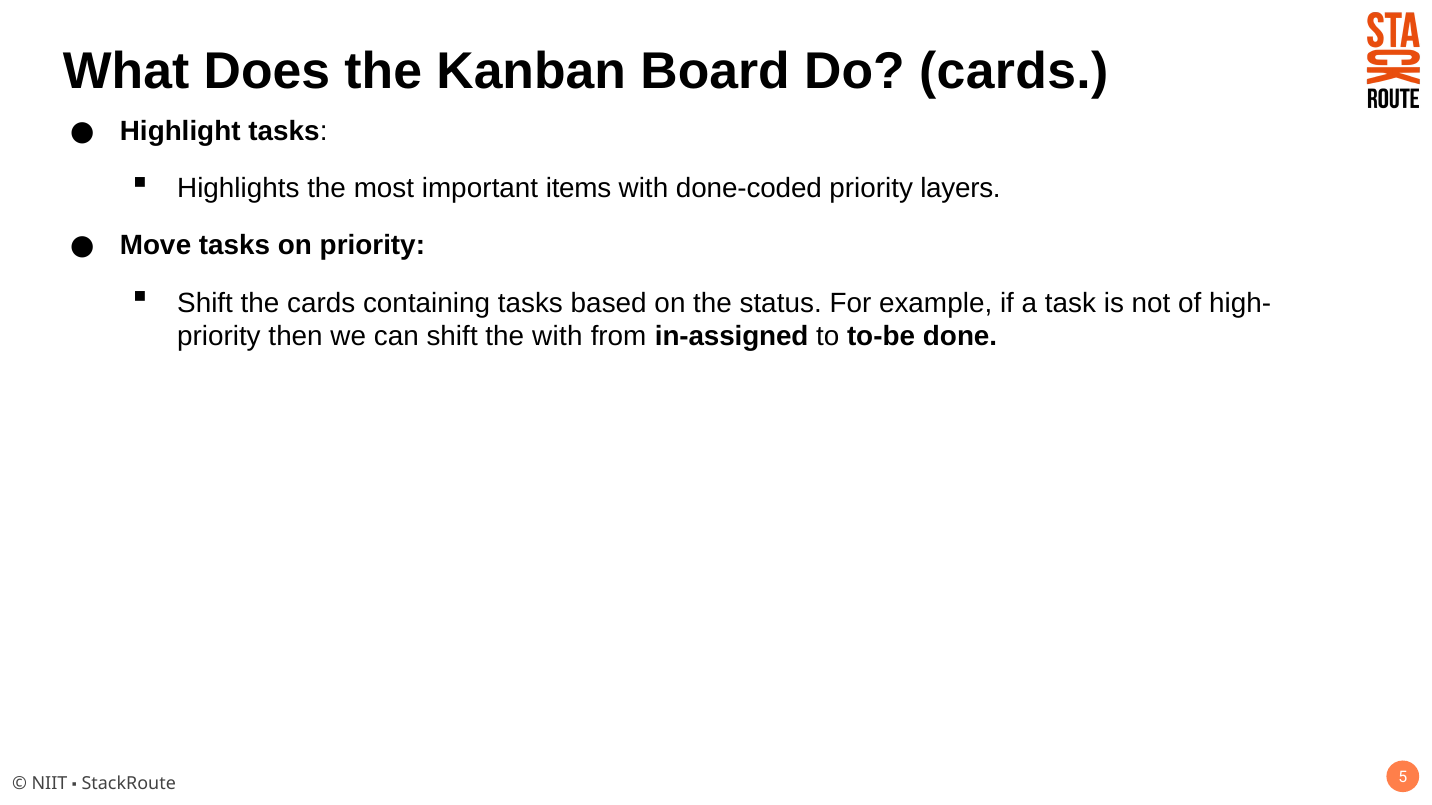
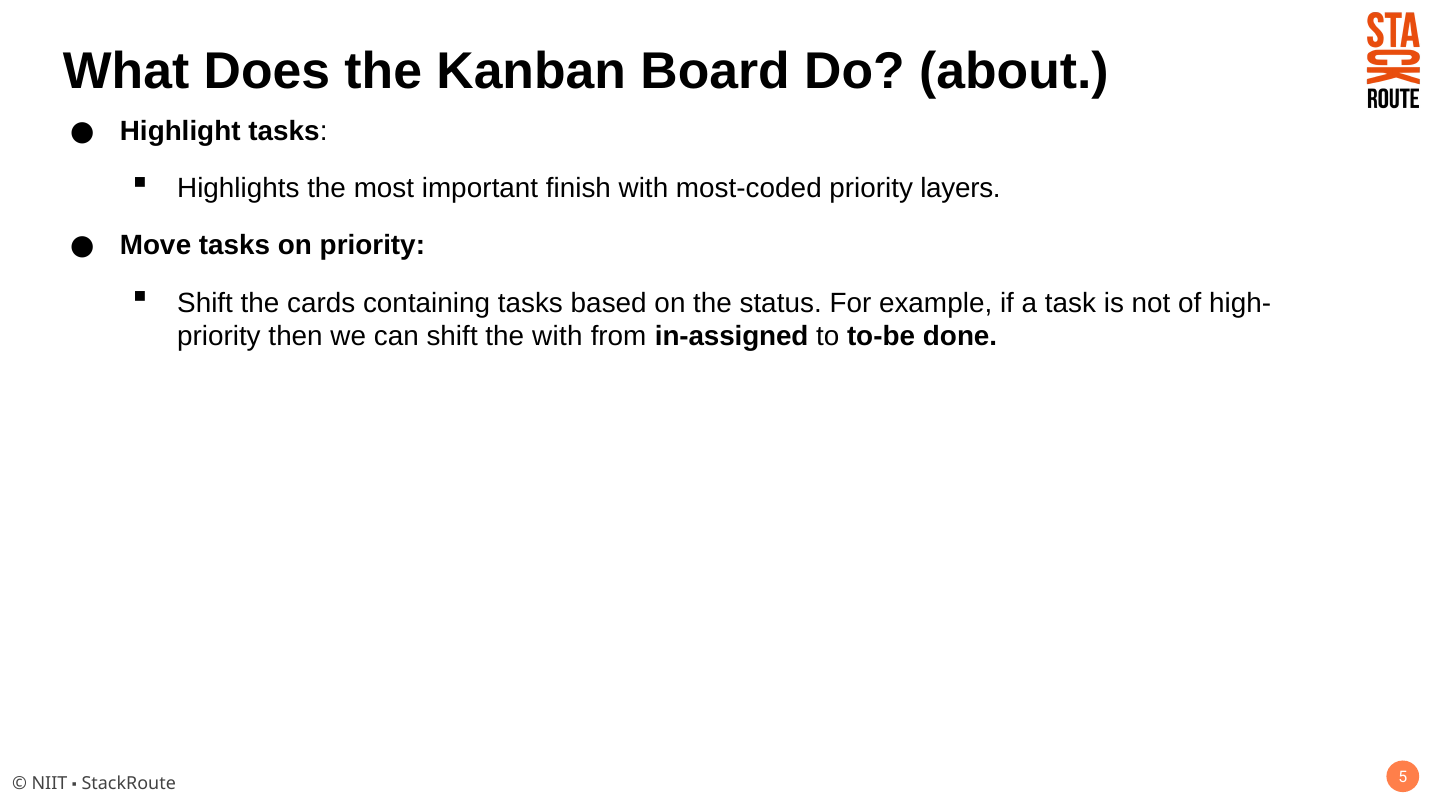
Do cards: cards -> about (1014, 72)
items: items -> finish (578, 189)
done-coded: done-coded -> most-coded (749, 189)
